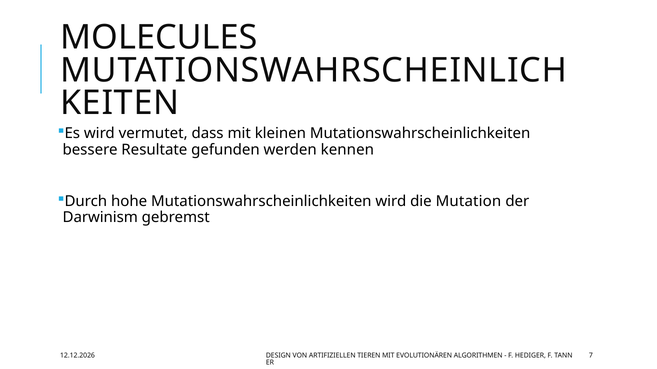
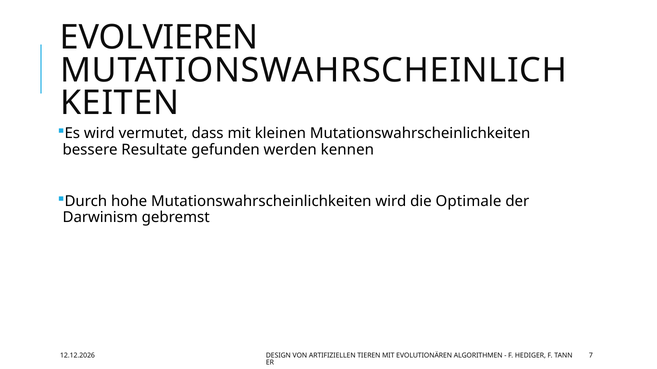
MOLECULES: MOLECULES -> EVOLVIEREN (159, 38)
Mutation: Mutation -> Optimale (469, 202)
